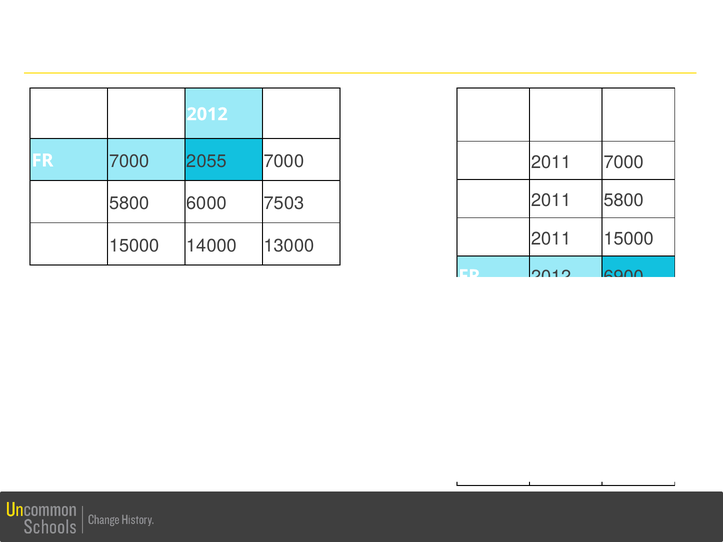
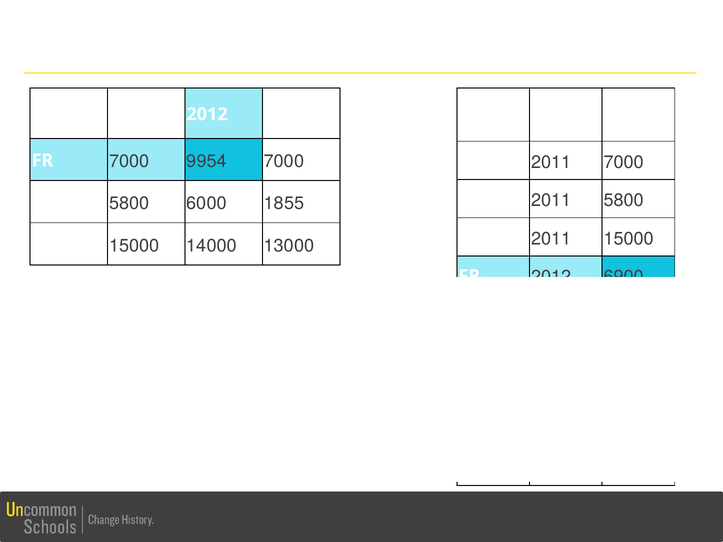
2055: 2055 -> 9954 (207, 161)
7503: 7503 -> 1855 (284, 204)
